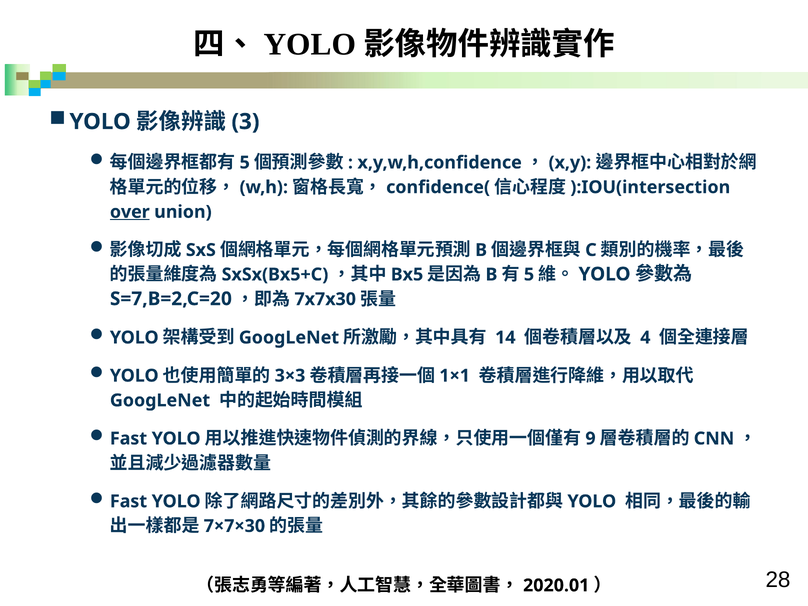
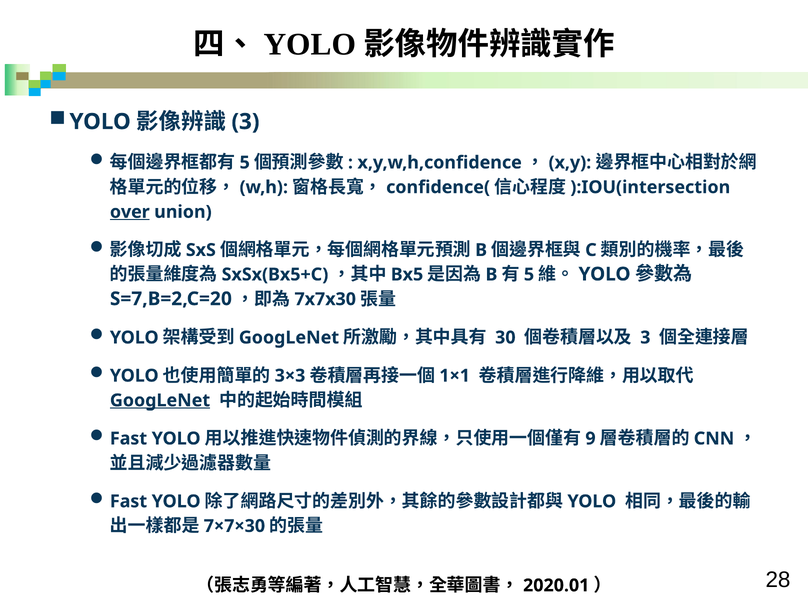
14: 14 -> 30 (505, 338)
4: 4 -> 3 (645, 338)
GoogLeNet underline: none -> present (160, 400)
